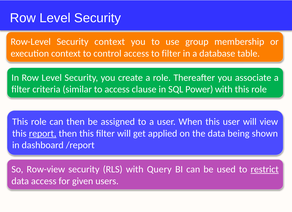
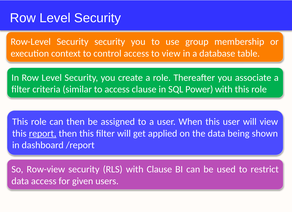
Security context: context -> security (110, 42)
to filter: filter -> view (171, 53)
with Query: Query -> Clause (159, 169)
restrict underline: present -> none (265, 169)
